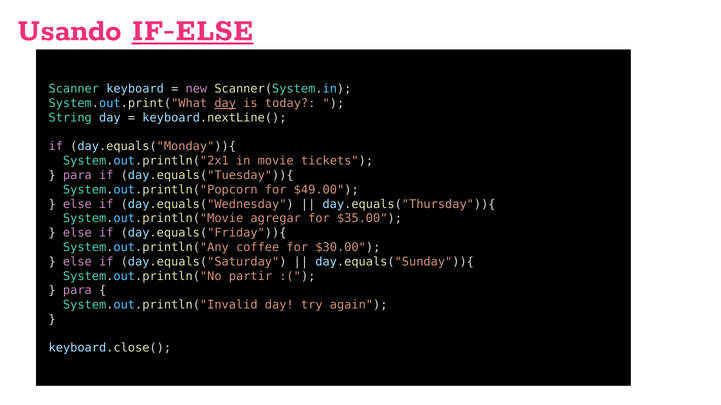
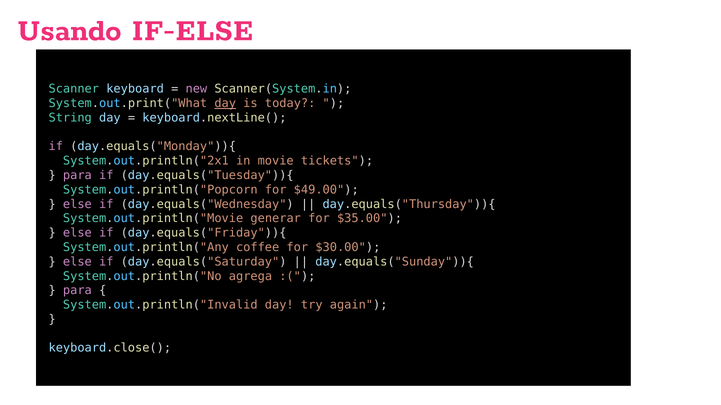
IF-ELSE underline: present -> none (193, 29)
agregar: agregar -> generar (276, 219)
partir: partir -> agrega (250, 276)
